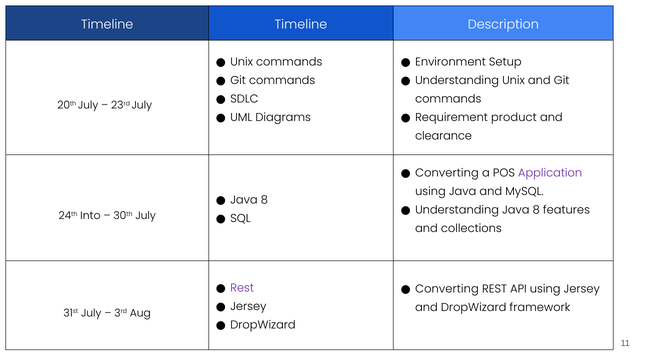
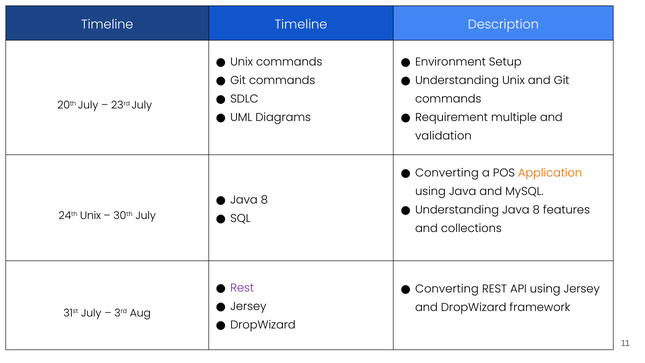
product: product -> multiple (514, 117)
clearance: clearance -> validation (443, 136)
Application colour: purple -> orange (550, 173)
Into: Into -> Unix (91, 216)
